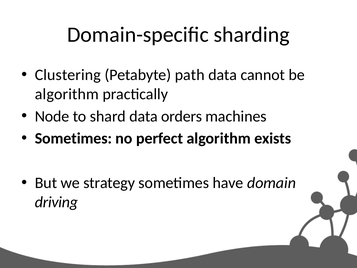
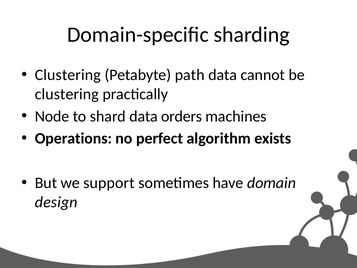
algorithm: algorithm -> clustering (67, 94)
Sometimes: Sometimes -> Operations (73, 138)
strategy: strategy -> support (109, 183)
driving: driving -> design (56, 202)
